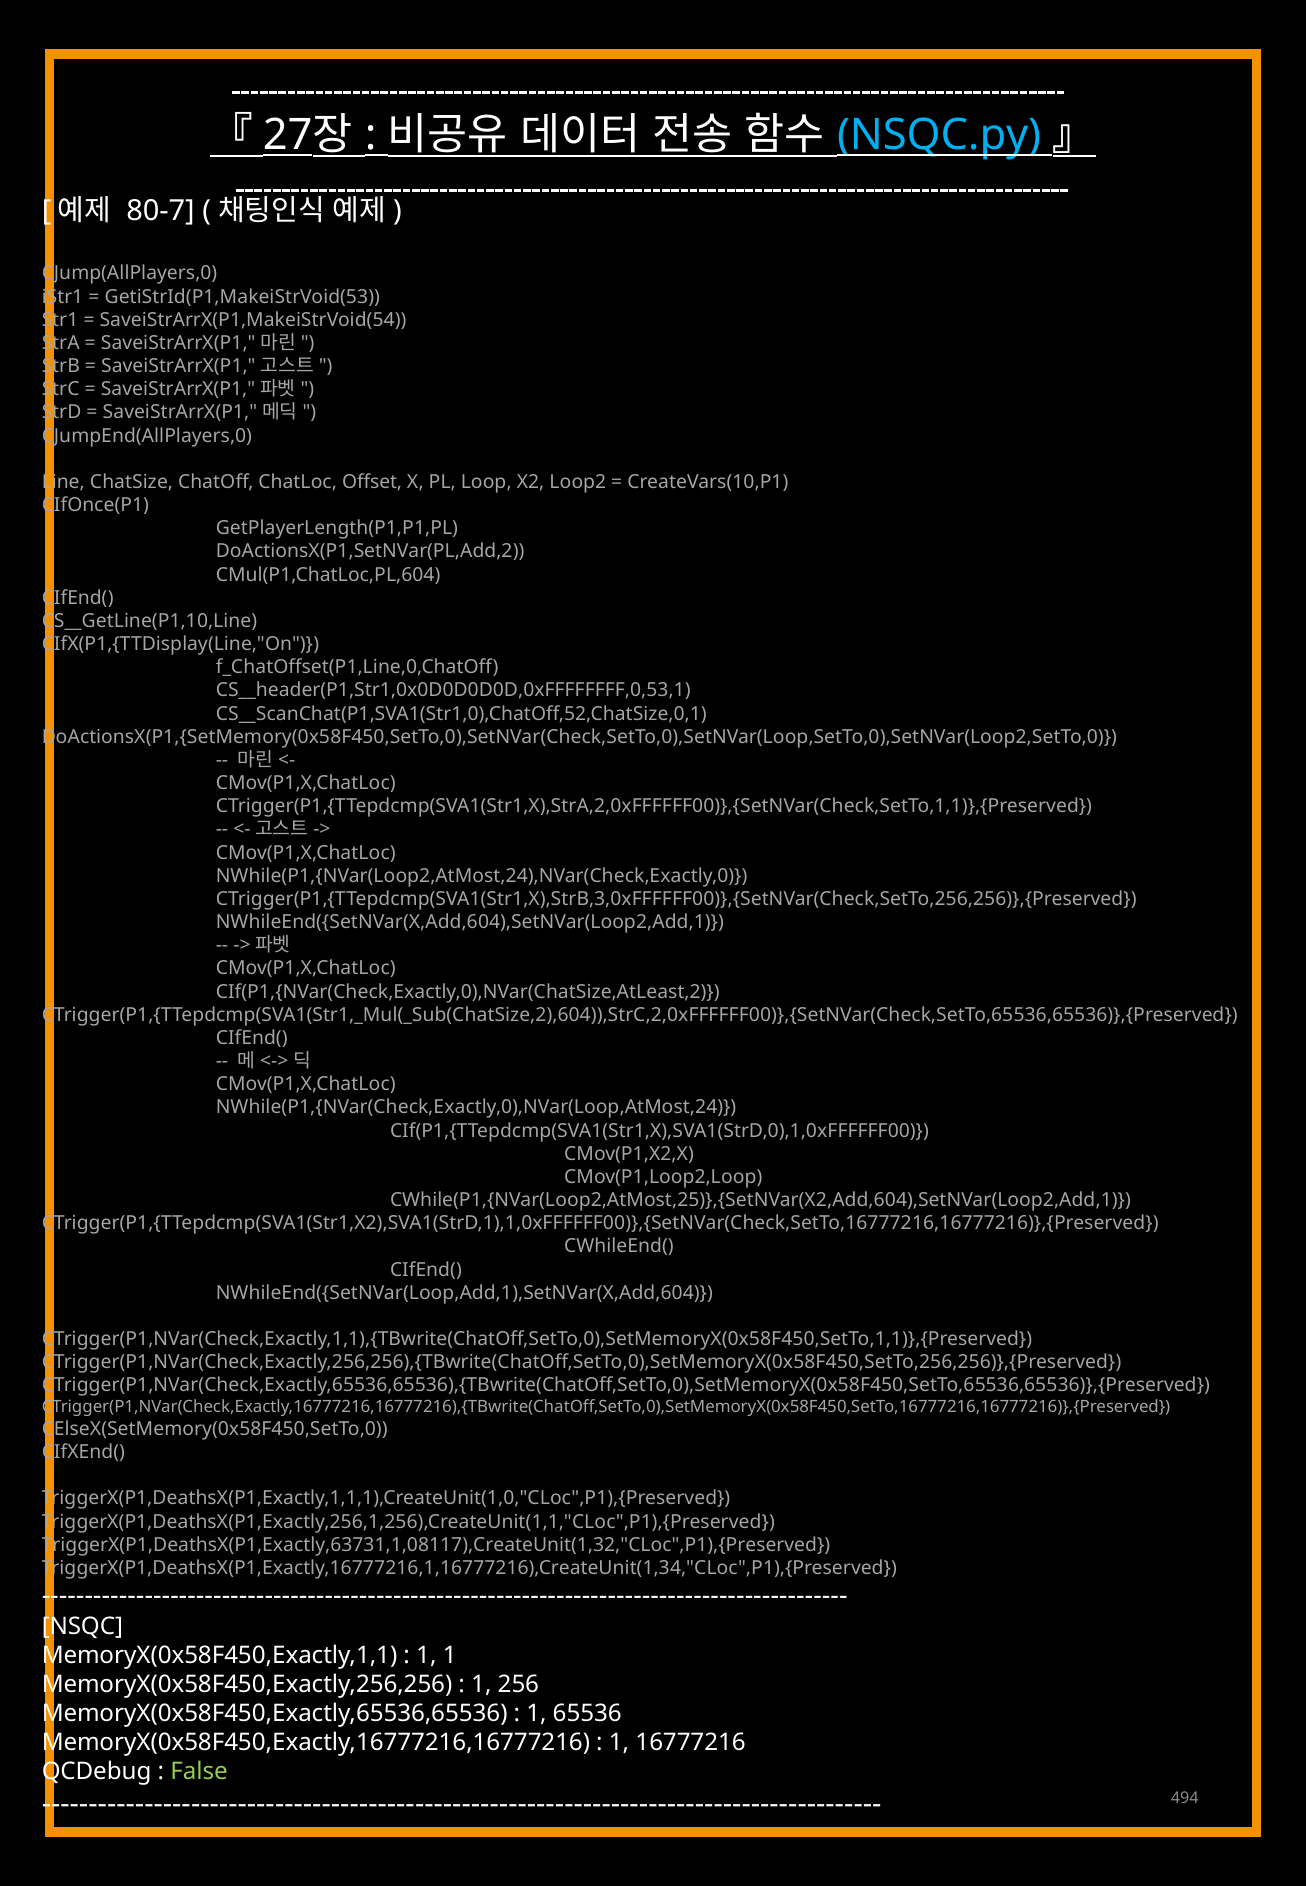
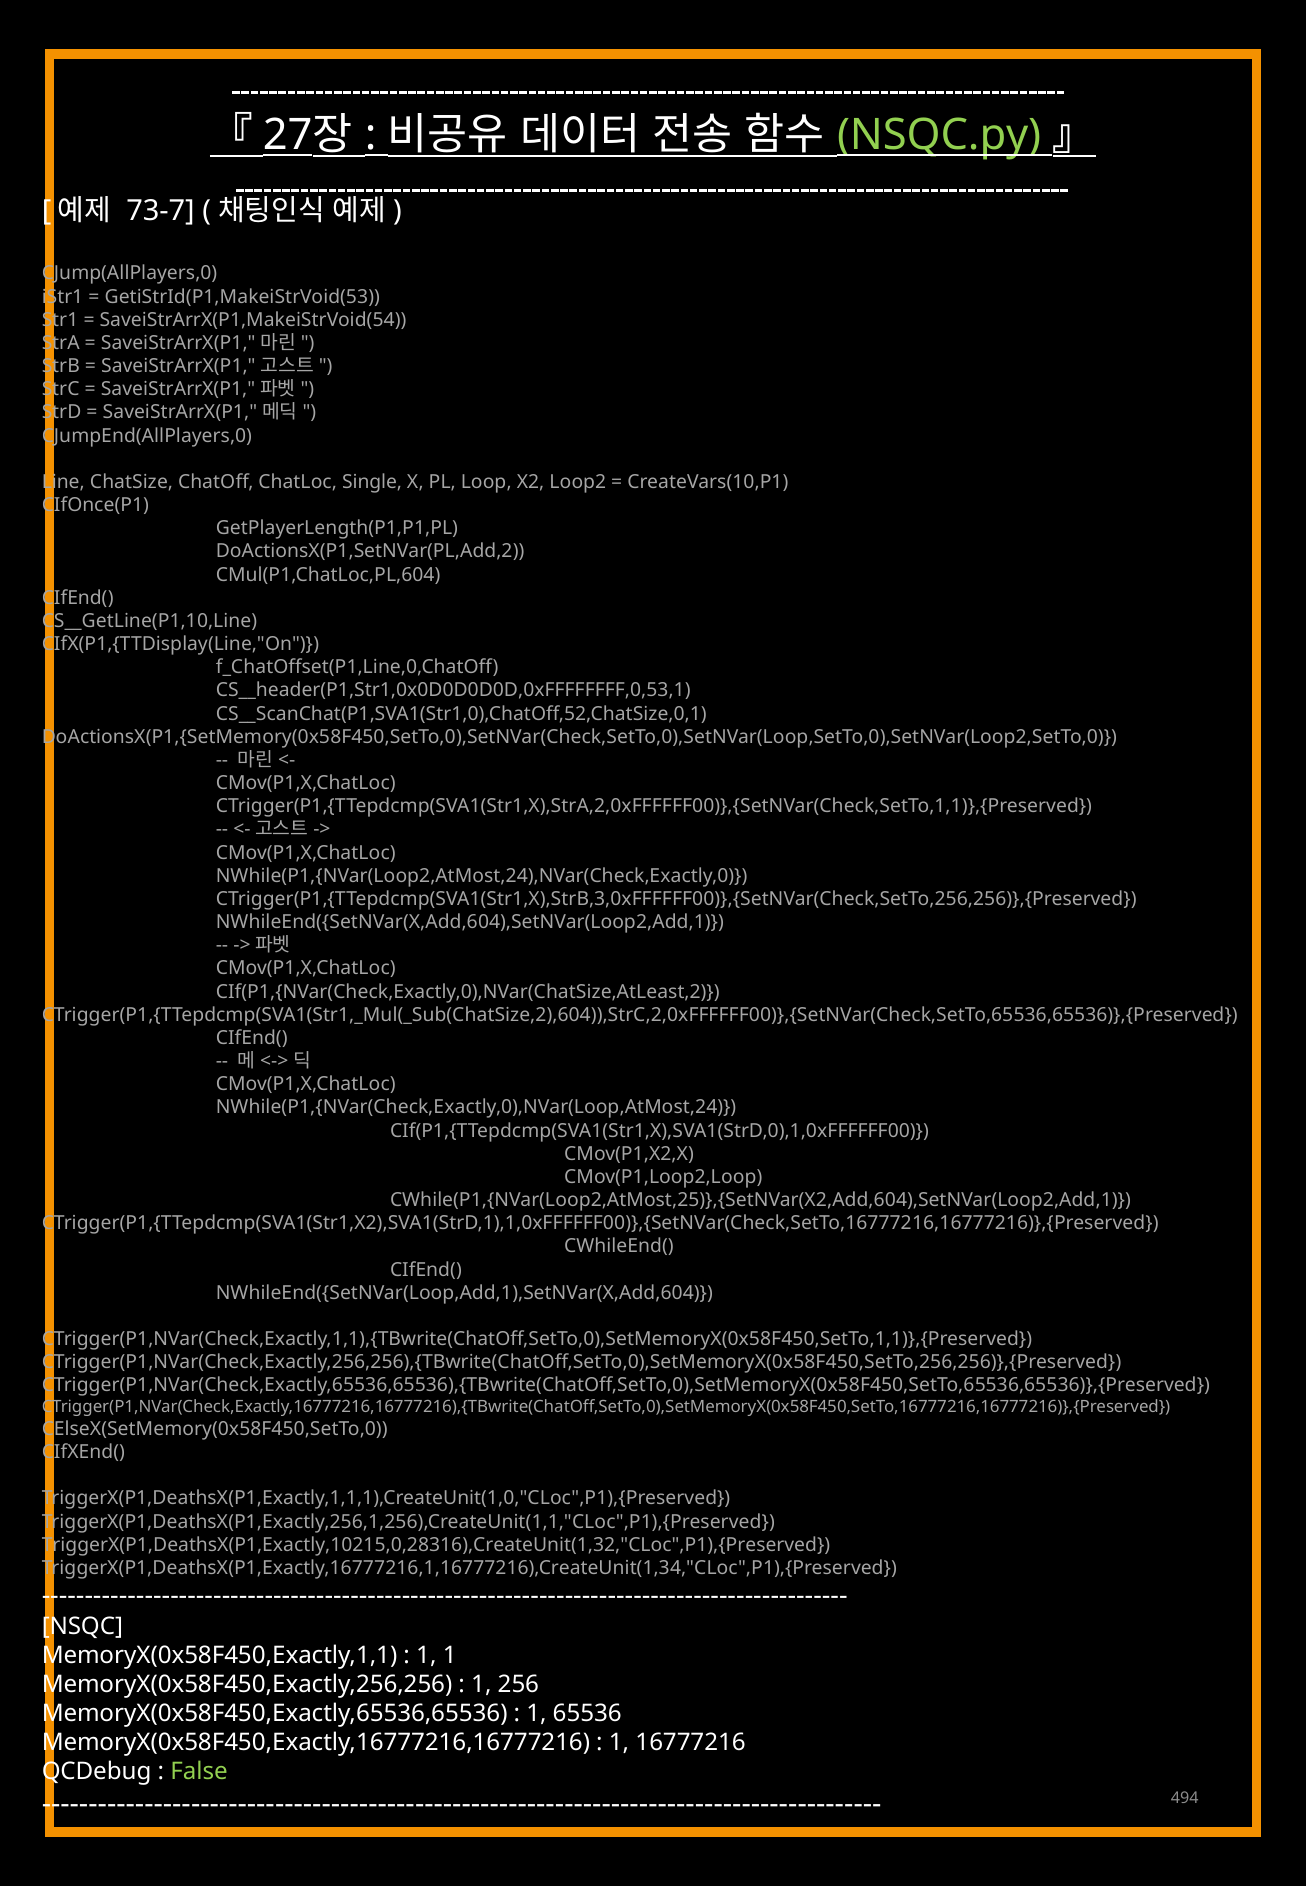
NSQC.py colour: light blue -> light green (939, 135)
80-7: 80-7 -> 73-7 (161, 210)
Offset: Offset -> Single (372, 482)
TriggerX(P1,DeathsX(P1,Exactly,63731,1,08117),CreateUnit(1,32,"CLoc",P1),{Preserved: TriggerX(P1,DeathsX(P1,Exactly,63731,1,08117),CreateUnit(1,32,"CLoc",P1),{Preserved -> TriggerX(P1,DeathsX(P1,Exactly,10215,0,28316),CreateUnit(1,32,"CLoc",P1),{Preserved (436, 1545)
